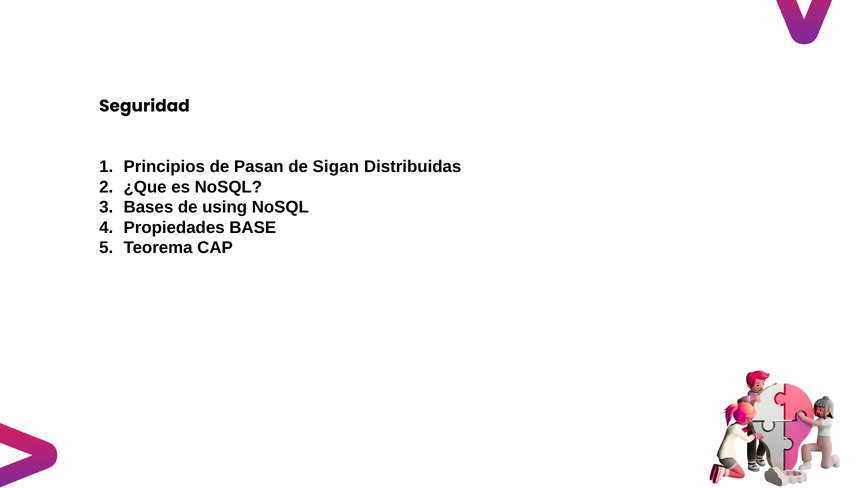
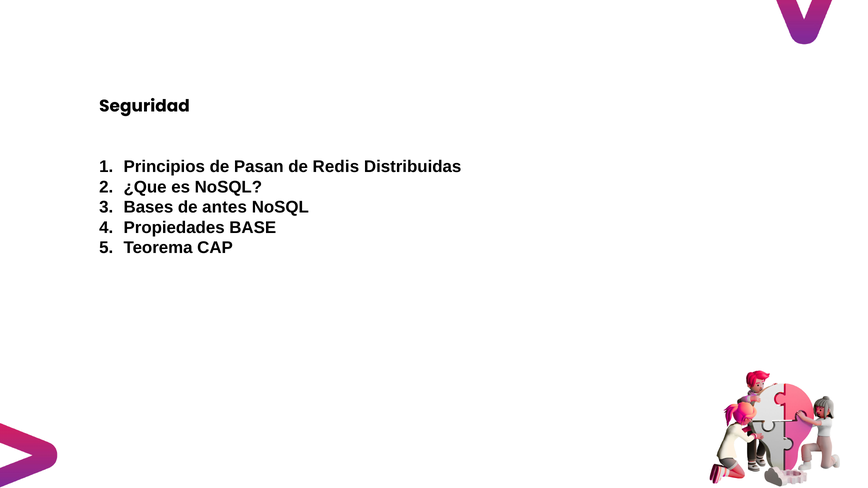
Sigan: Sigan -> Redis (336, 167)
using: using -> antes (225, 207)
